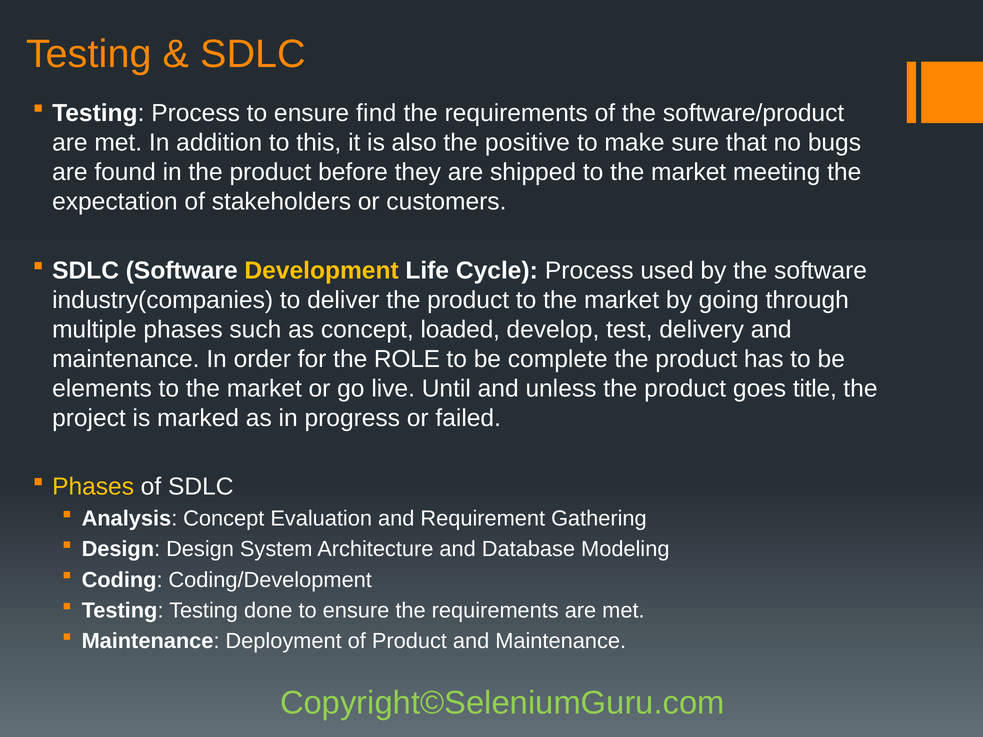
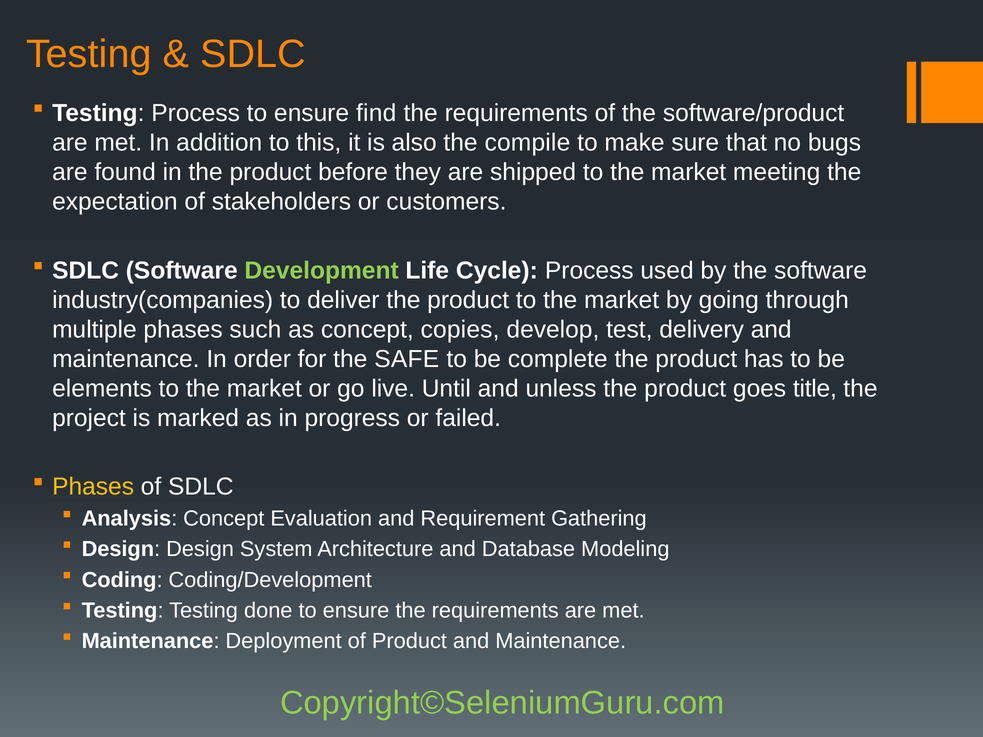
positive: positive -> compile (527, 143)
Development colour: yellow -> light green (322, 271)
loaded: loaded -> copies (460, 330)
ROLE: ROLE -> SAFE (407, 359)
